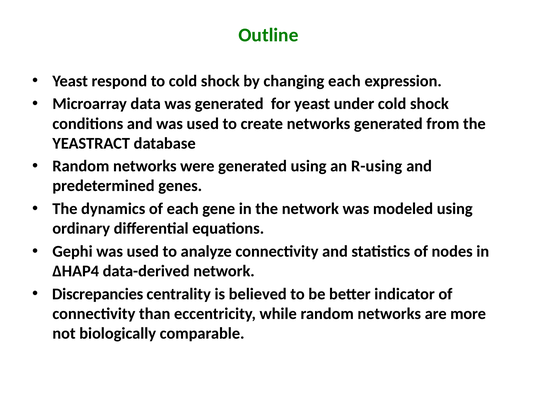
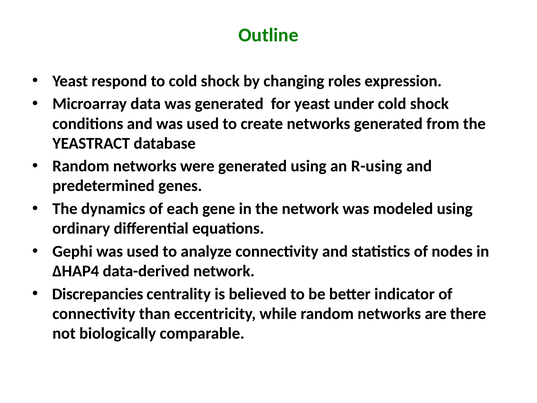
changing each: each -> roles (345, 81)
more: more -> there (468, 314)
